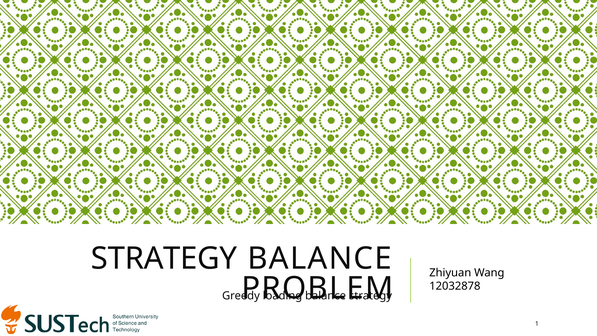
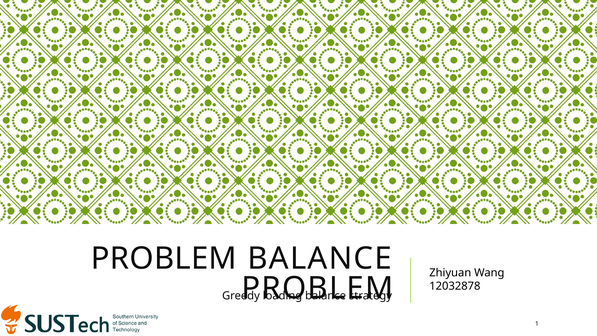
STRATEGY: STRATEGY -> PROBLEM (164, 258)
